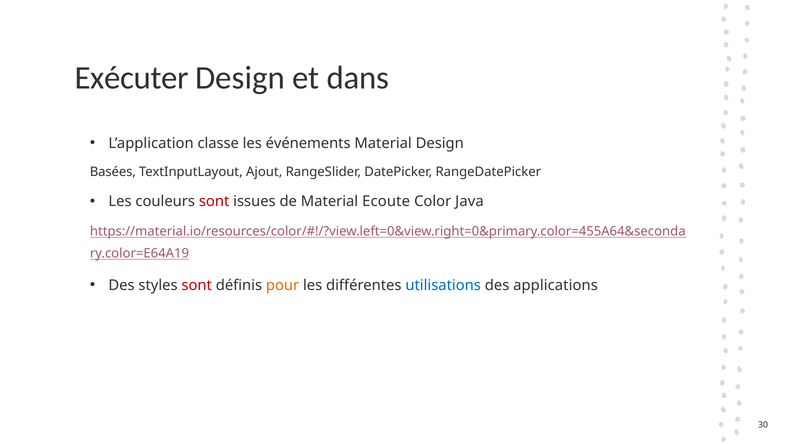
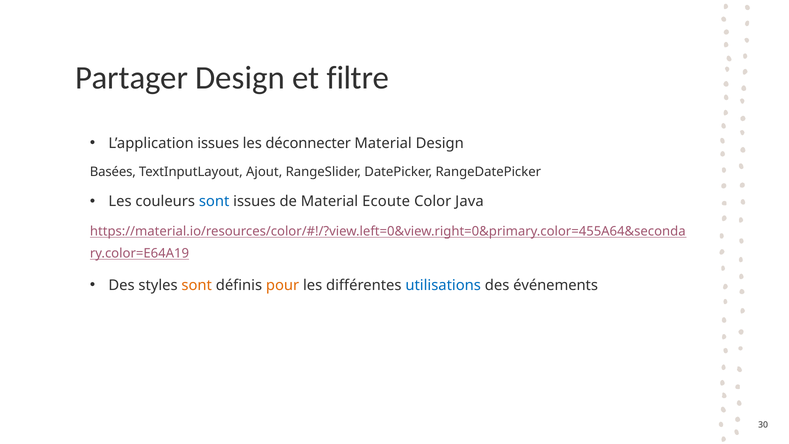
Exécuter: Exécuter -> Partager (132, 78)
dans: dans -> filtre (358, 78)
L’application classe: classe -> issues (218, 143)
événements: événements -> déconnecter (308, 143)
sont colour: red -> blue (214, 202)
sont colour: red -> orange (197, 285)
applications: applications -> événements (556, 285)
